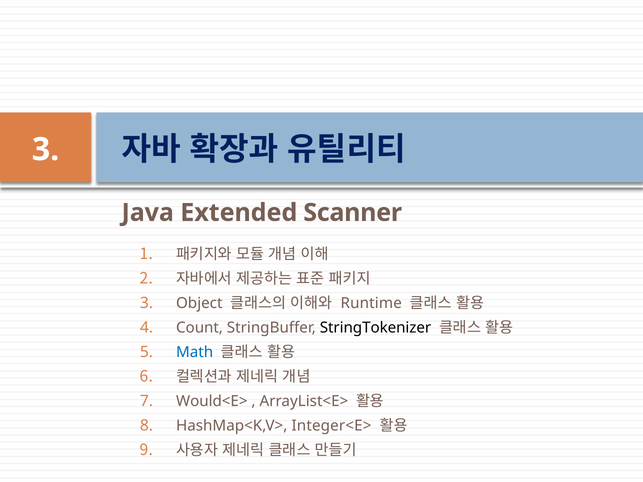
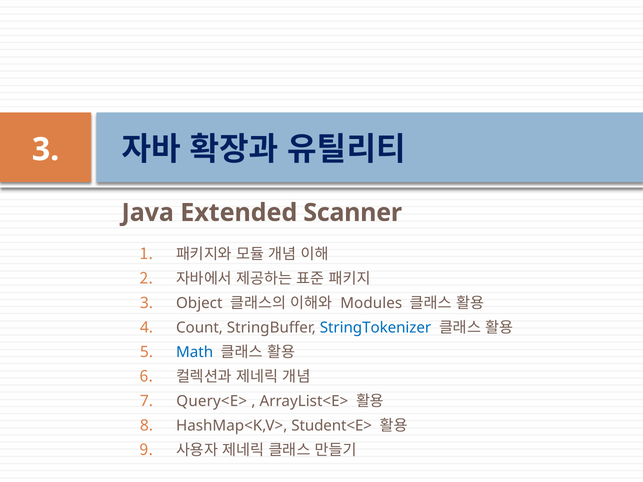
Runtime: Runtime -> Modules (371, 303)
StringTokenizer colour: black -> blue (376, 328)
Would<E>: Would<E> -> Query<E> (212, 401)
Integer<E>: Integer<E> -> Student<E> (332, 426)
